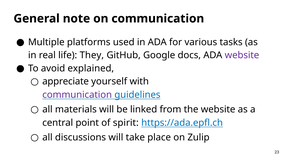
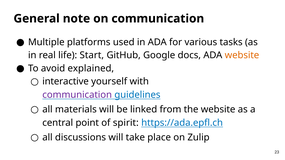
They: They -> Start (92, 55)
website colour: purple -> orange (242, 55)
appreciate: appreciate -> interactive (66, 82)
